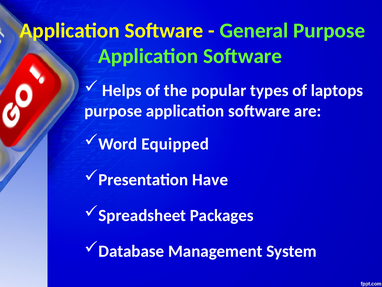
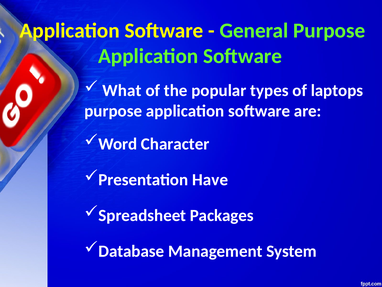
Helps: Helps -> What (122, 90)
Equipped: Equipped -> Character (175, 144)
